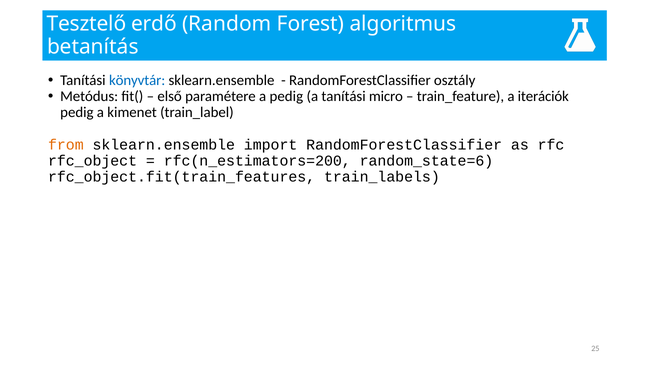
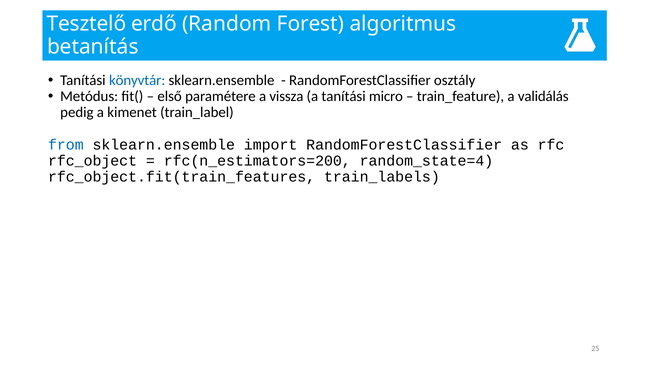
a pedig: pedig -> vissza (286, 96)
iterációk: iterációk -> validálás (543, 96)
from colour: orange -> blue (66, 145)
random_state=6: random_state=6 -> random_state=4 (426, 161)
